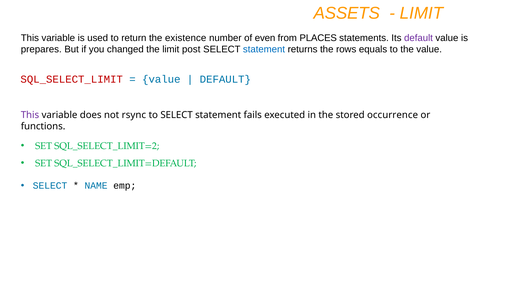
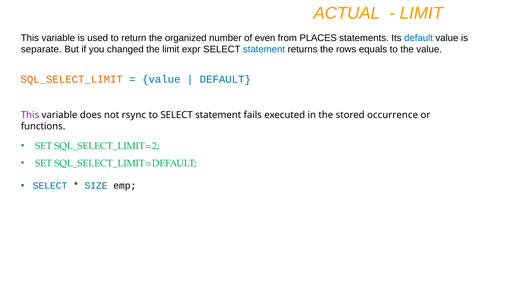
ASSETS: ASSETS -> ACTUAL (347, 13)
existence: existence -> organized (186, 38)
default colour: purple -> blue (418, 38)
prepares: prepares -> separate (41, 49)
post: post -> expr (191, 49)
SQL_SELECT_LIMIT colour: red -> orange (72, 79)
NAME: NAME -> SIZE (96, 185)
